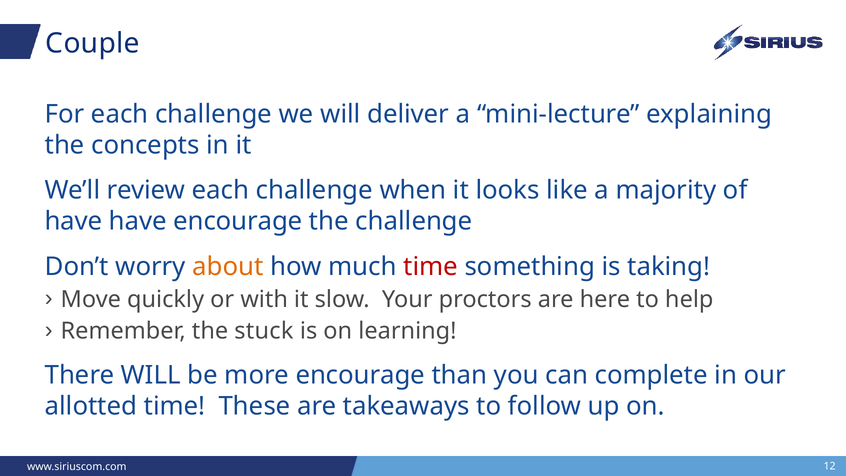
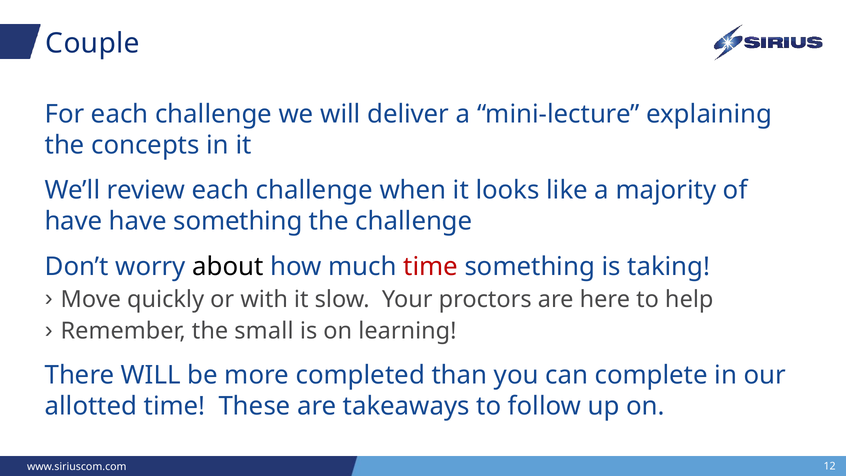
have encourage: encourage -> something (238, 221)
about colour: orange -> black (228, 266)
stuck: stuck -> small (264, 331)
more encourage: encourage -> completed (360, 375)
